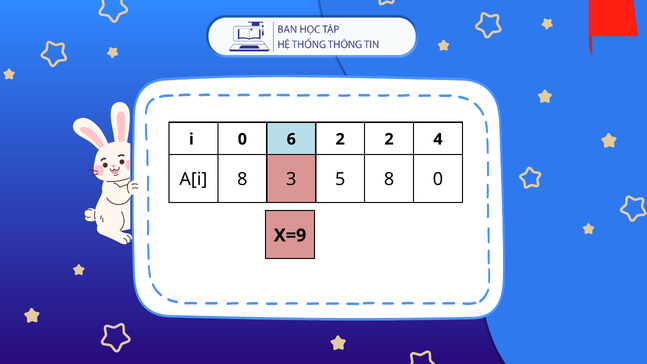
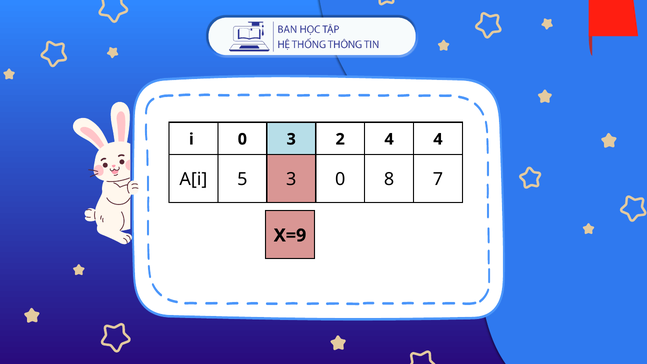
0 6: 6 -> 3 (291, 139)
2 2: 2 -> 4 (389, 139)
A[i 8: 8 -> 5 (242, 179)
3 5: 5 -> 0 (340, 179)
8 0: 0 -> 7 (438, 179)
